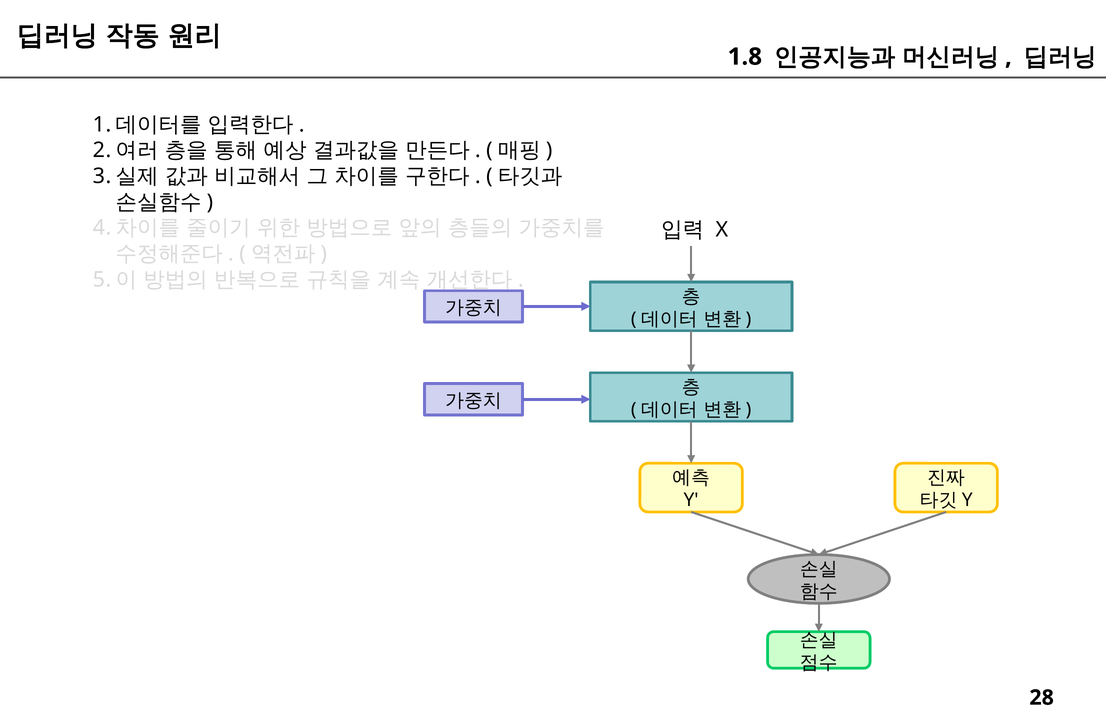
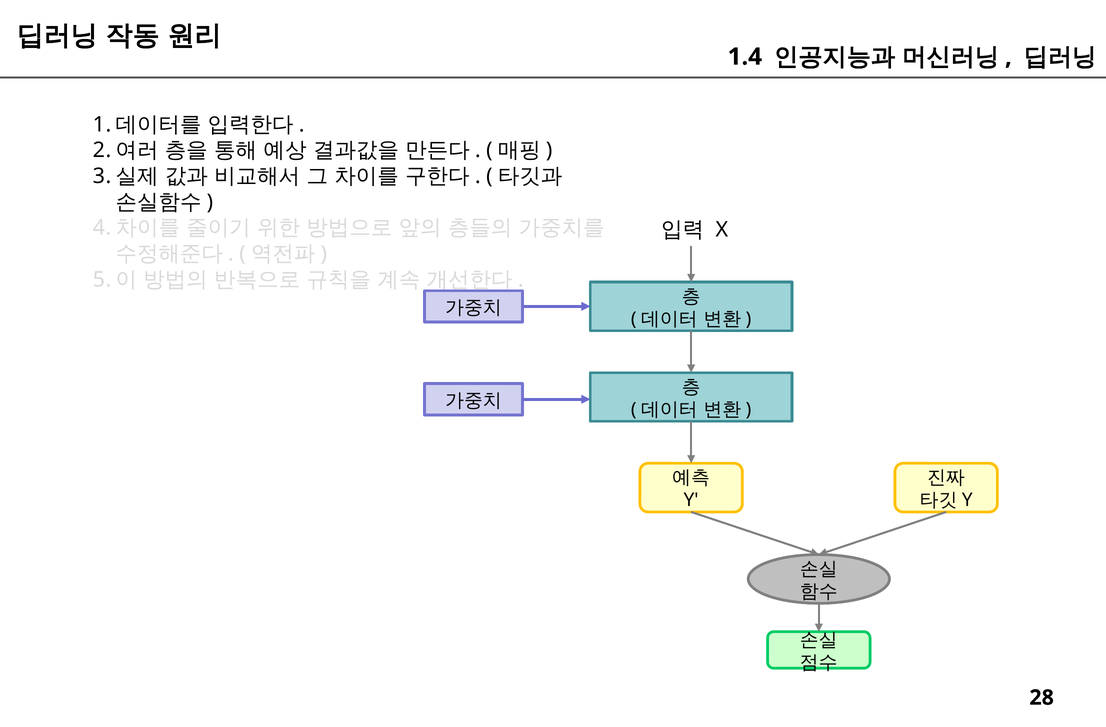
1.8: 1.8 -> 1.4 (745, 57)
